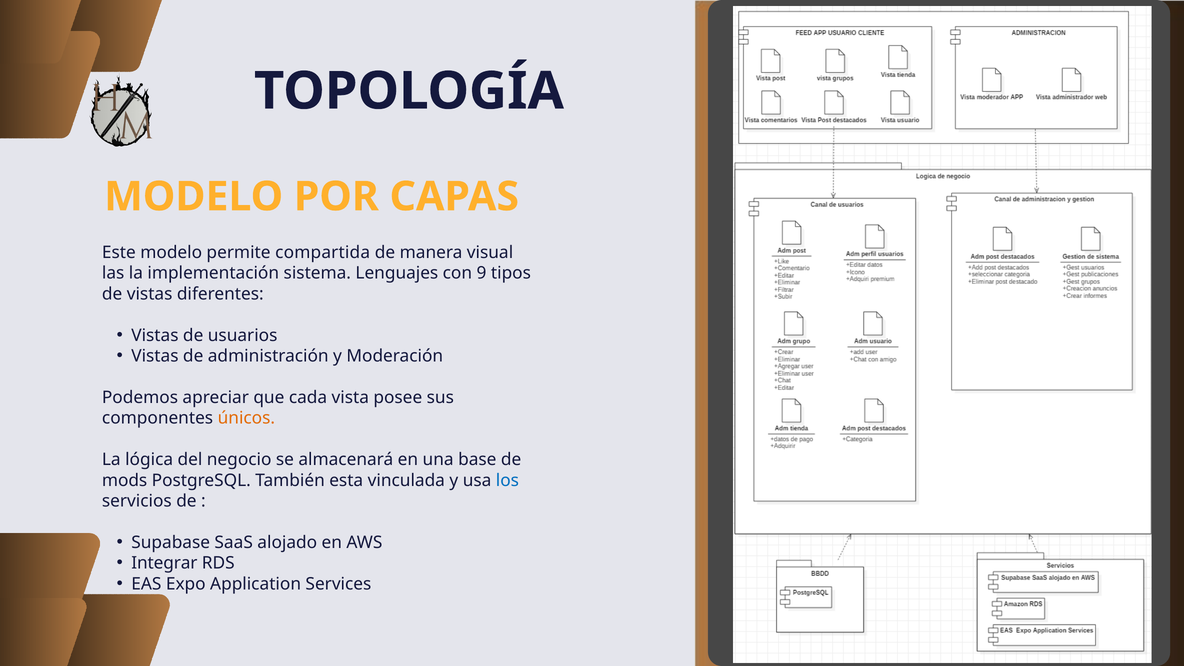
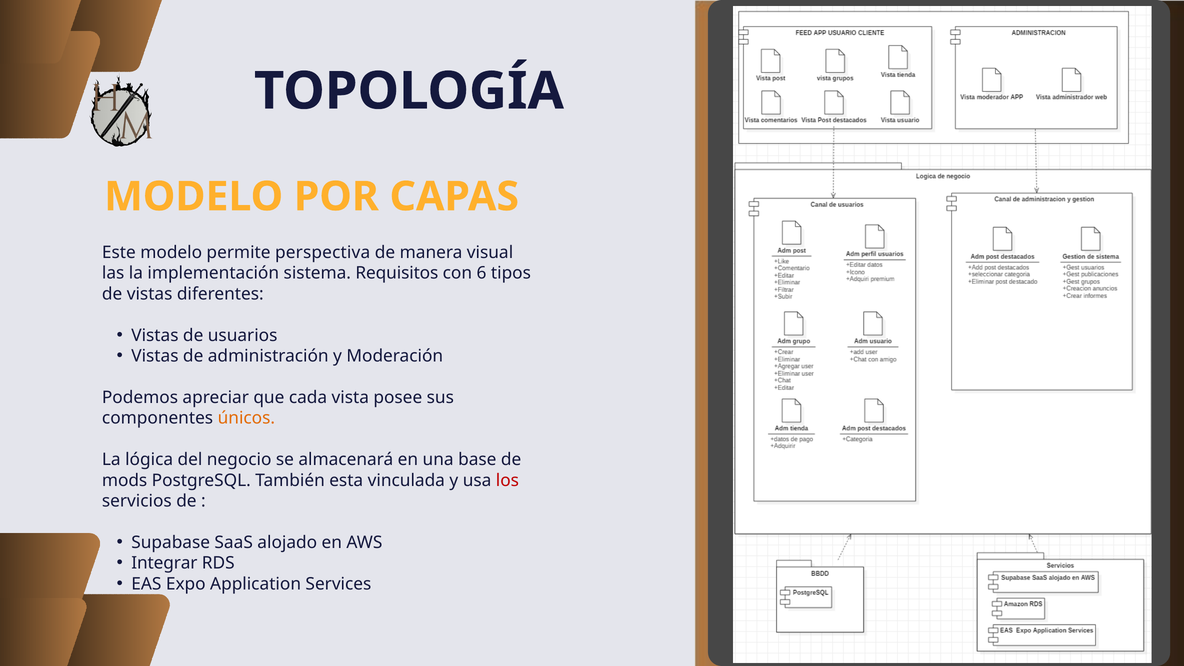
compartida: compartida -> perspectiva (323, 252)
Lenguajes: Lenguajes -> Requisitos (397, 273)
9: 9 -> 6 (482, 273)
los colour: blue -> red (507, 480)
